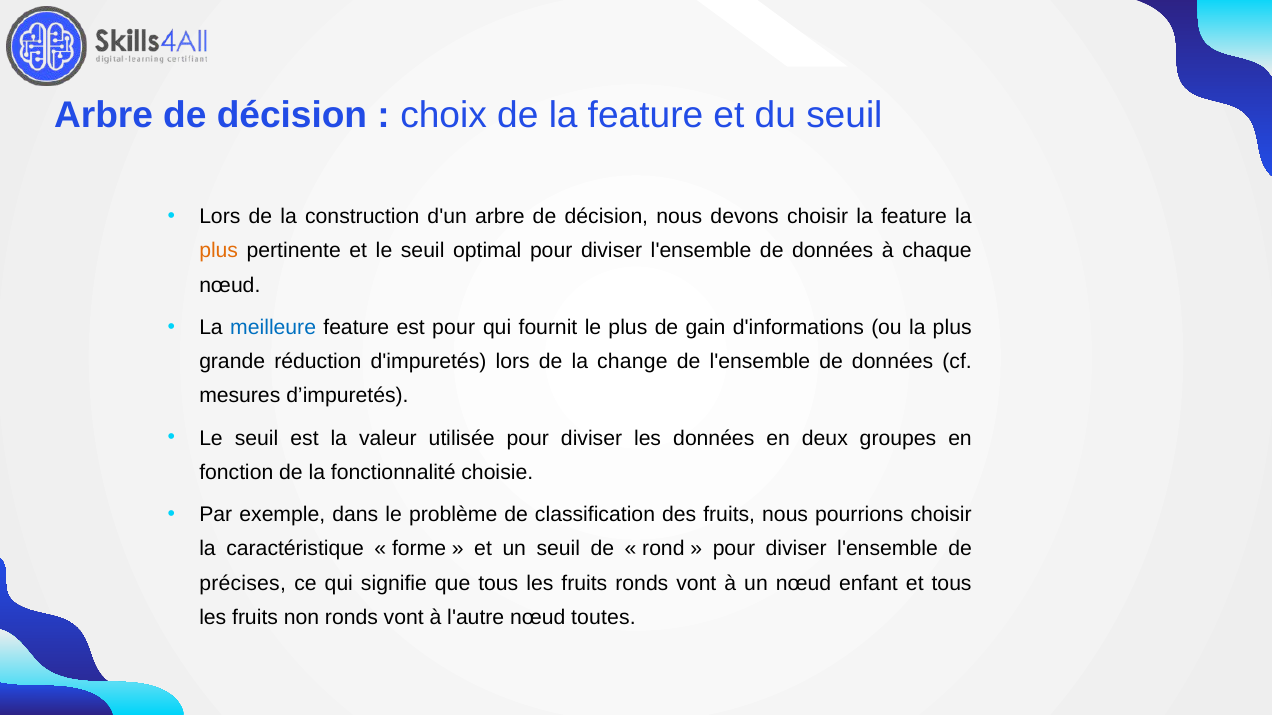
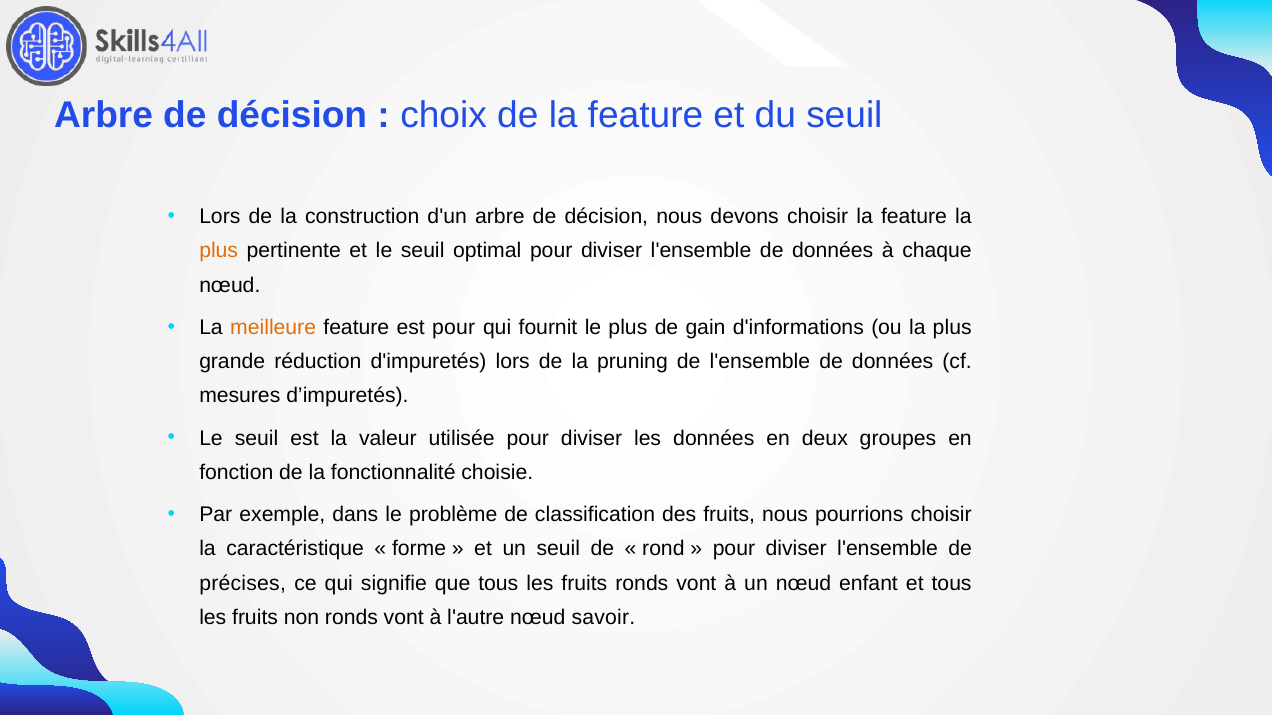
meilleure colour: blue -> orange (273, 328)
change: change -> pruning (632, 362)
toutes: toutes -> savoir (603, 618)
